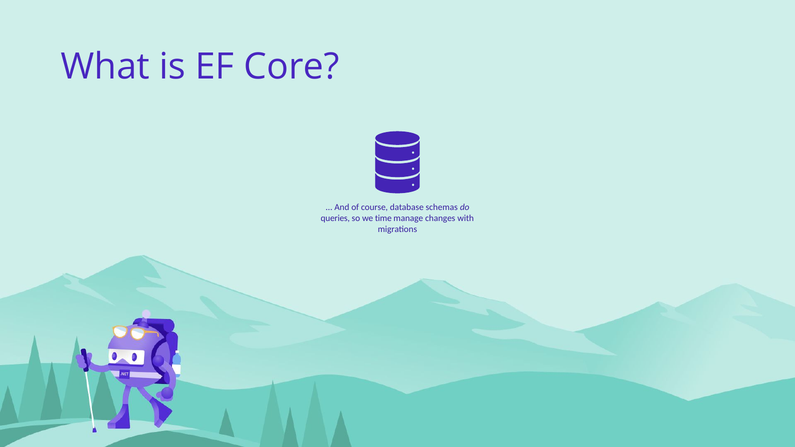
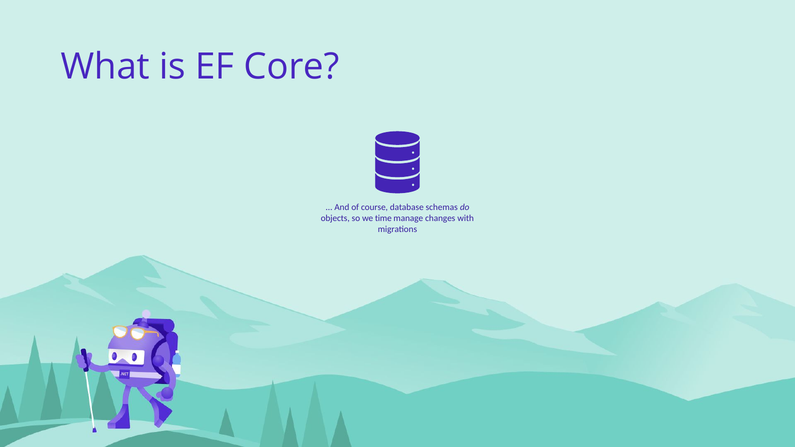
queries: queries -> objects (335, 218)
